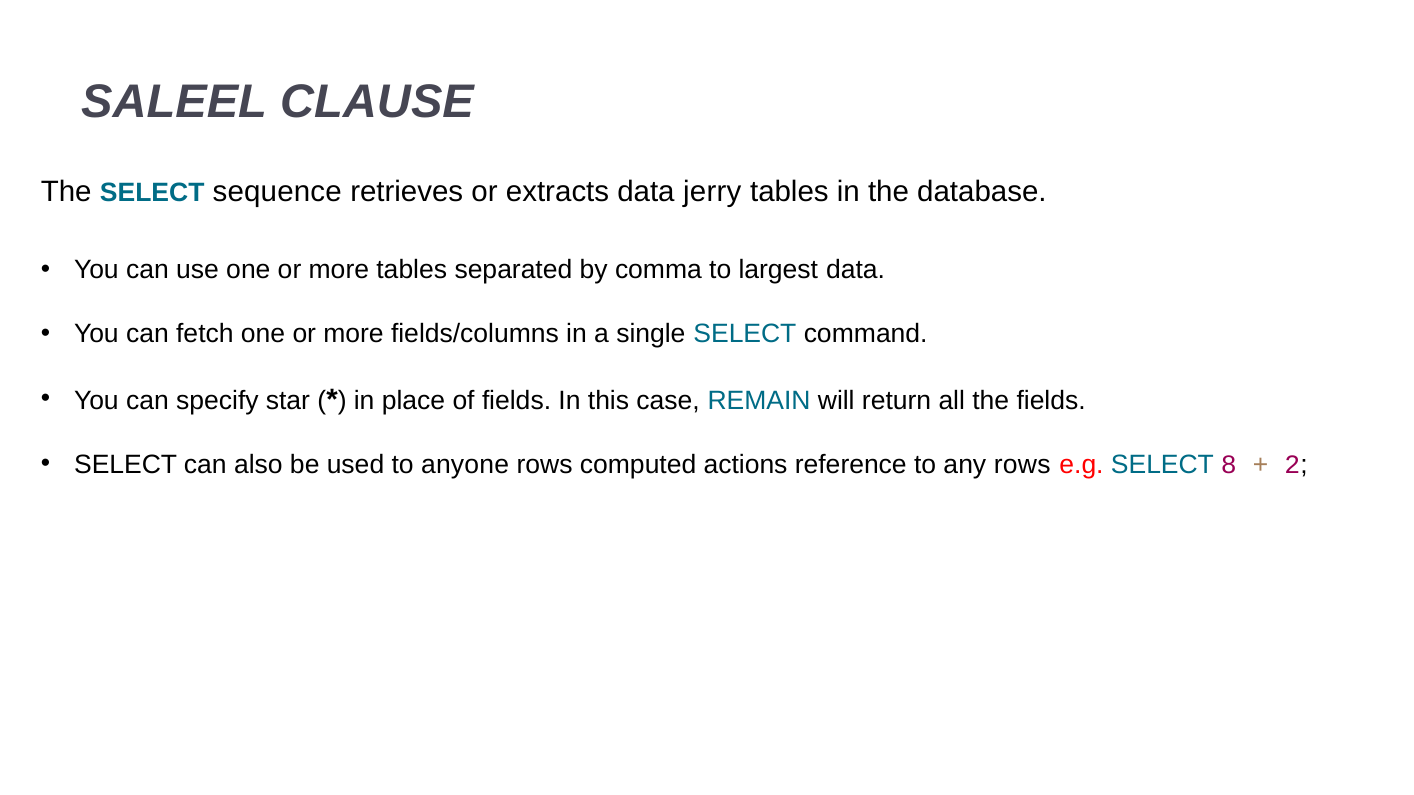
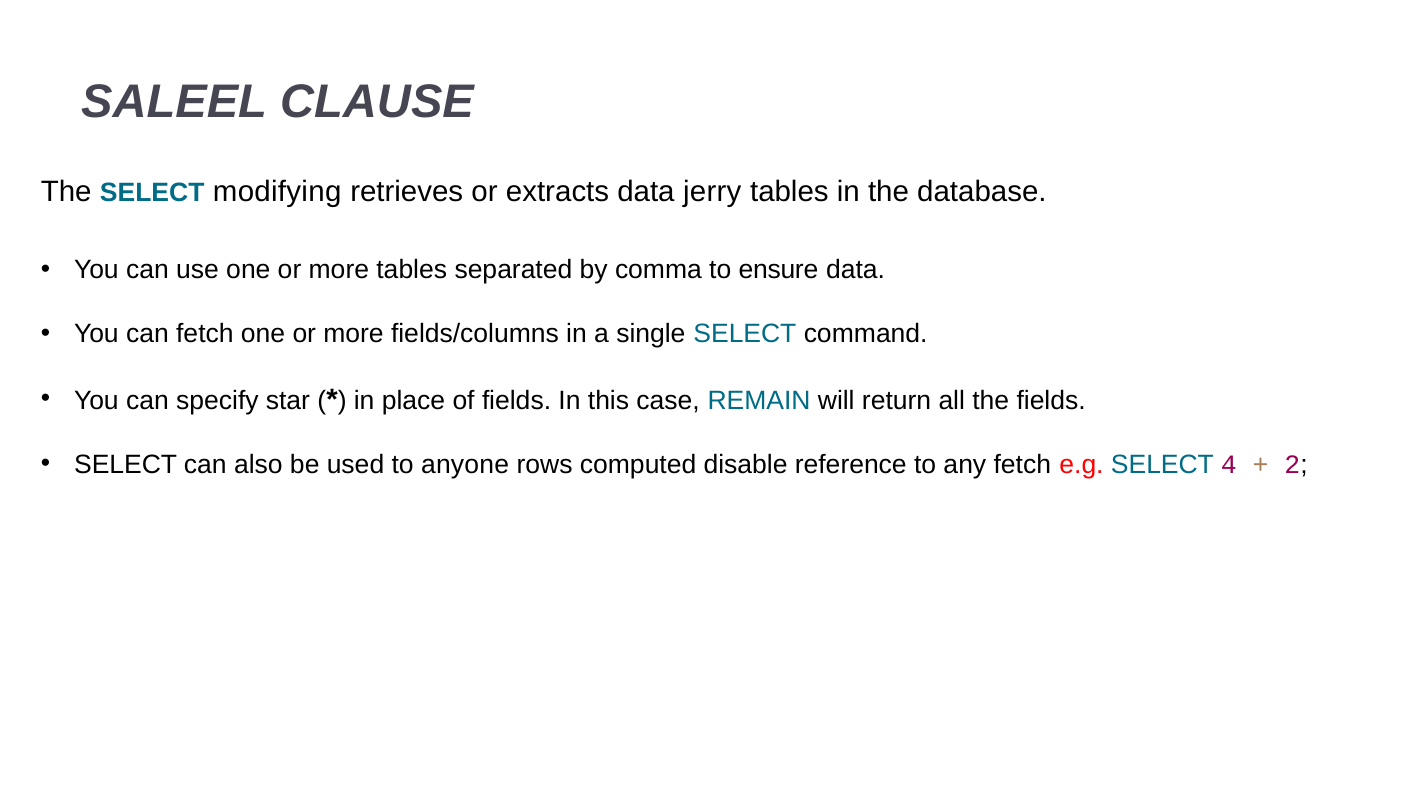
sequence: sequence -> modifying (277, 192)
largest: largest -> ensure (778, 270)
actions: actions -> disable (746, 465)
any rows: rows -> fetch (1022, 465)
8: 8 -> 4 (1229, 465)
